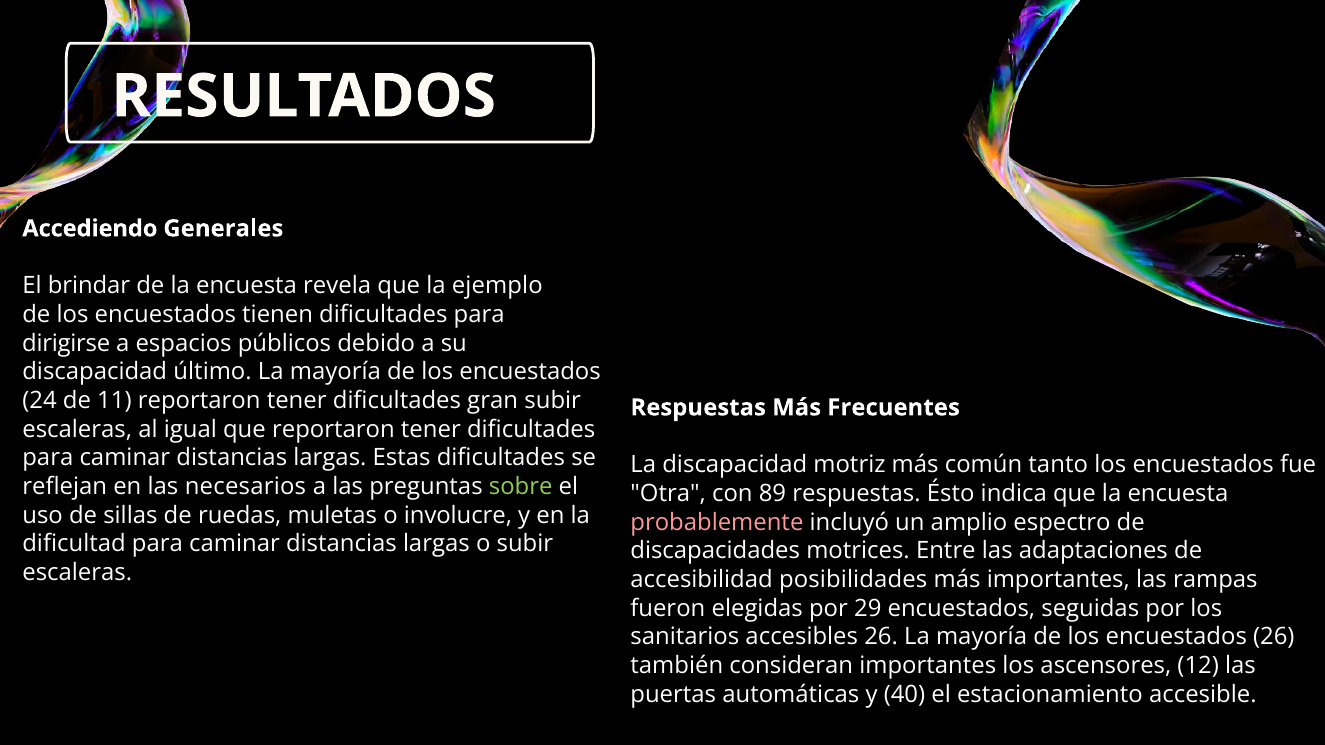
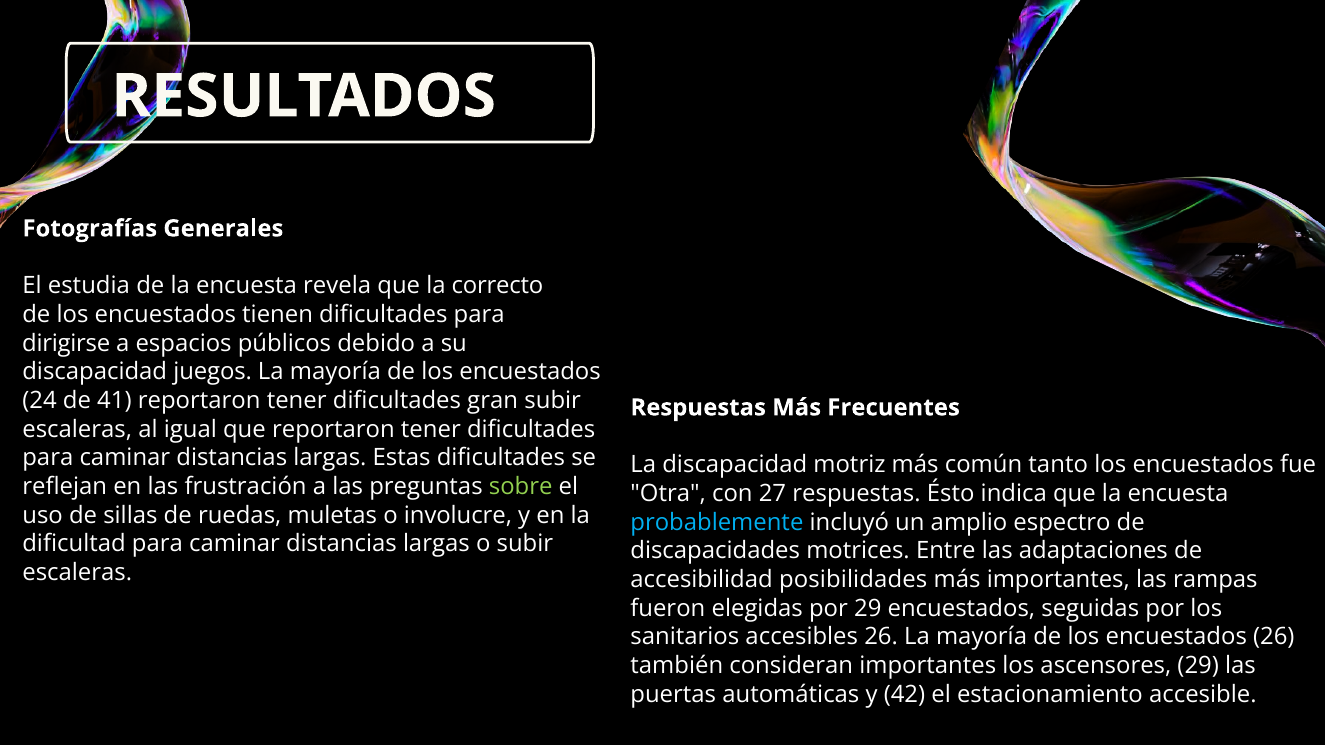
Accediendo: Accediendo -> Fotografías (90, 229)
brindar: brindar -> estudia (89, 286)
ejemplo: ejemplo -> correcto (497, 286)
último: último -> juegos (213, 372)
11: 11 -> 41 (114, 401)
necesarios: necesarios -> frustración (246, 487)
89: 89 -> 27 (772, 494)
probablemente colour: pink -> light blue (717, 522)
ascensores 12: 12 -> 29 (1198, 666)
40: 40 -> 42 (904, 695)
